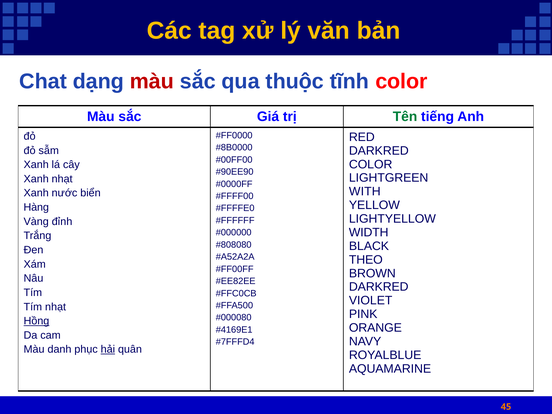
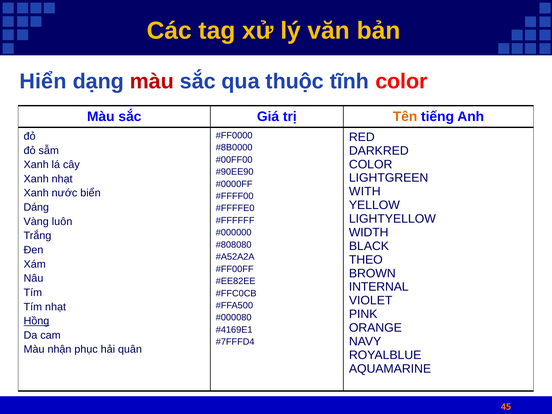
Chat: Chat -> Hiển (43, 82)
Tên colour: green -> orange (405, 116)
Hàng: Hàng -> Dáng (36, 207)
đỉnh: đỉnh -> luôn (62, 222)
DARKRED: DARKRED -> INTERNAL (379, 287)
danh: danh -> nhận (59, 349)
hải underline: present -> none (108, 349)
